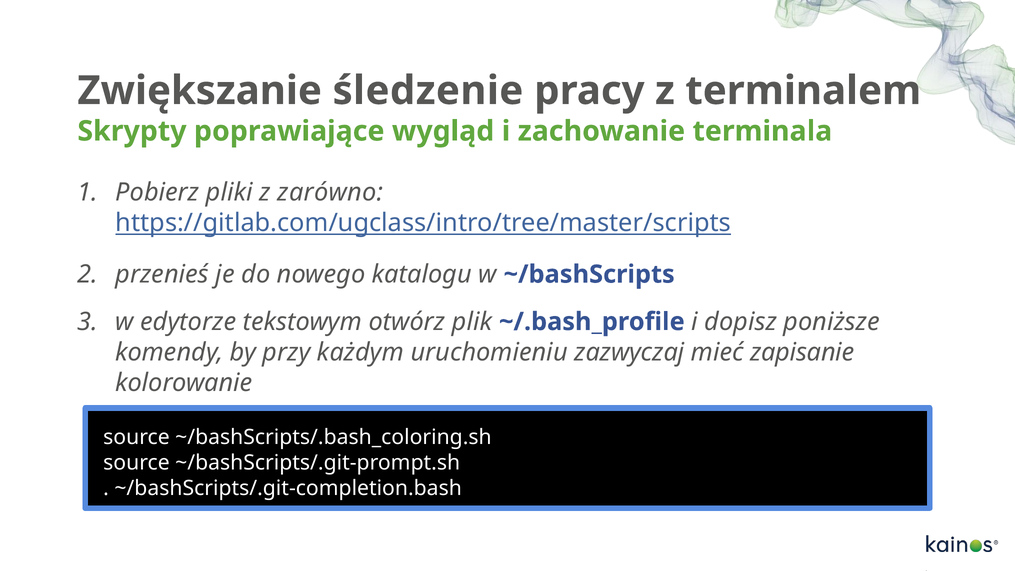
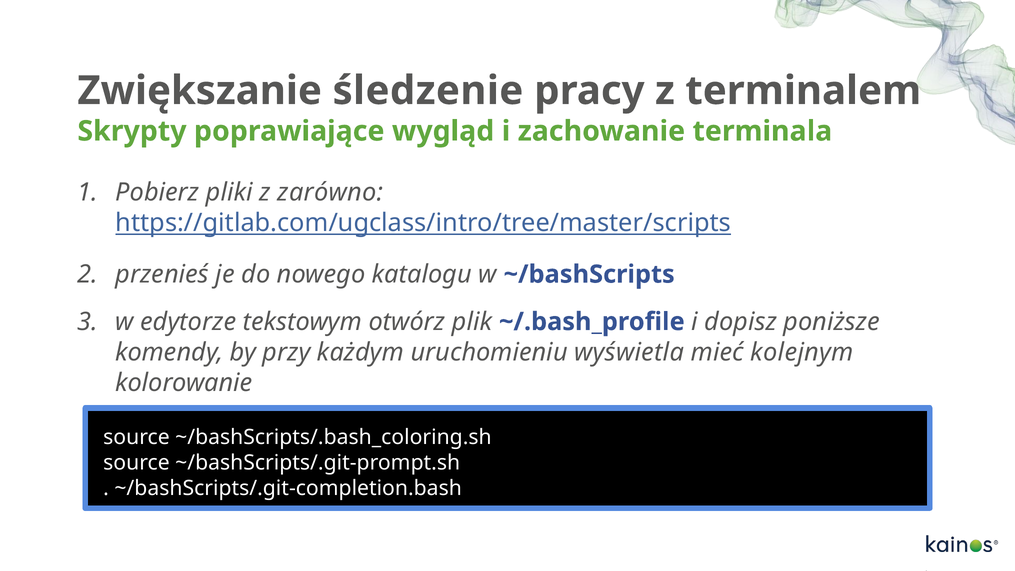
zazwyczaj: zazwyczaj -> wyświetla (629, 352)
zapisanie: zapisanie -> kolejnym (802, 352)
